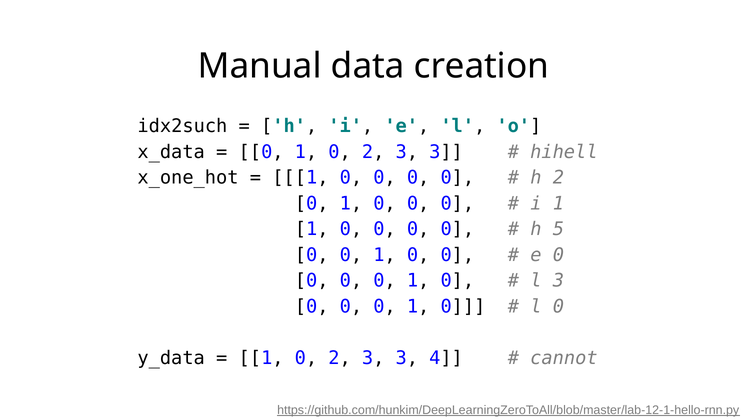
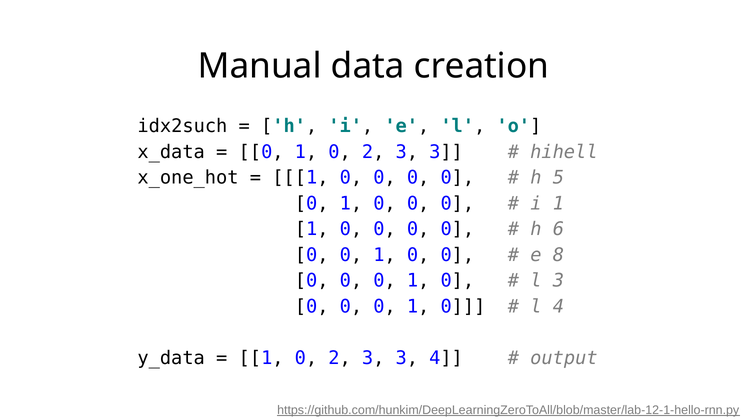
h 2: 2 -> 5 (558, 178)
5: 5 -> 6 (558, 229)
e 0: 0 -> 8 (558, 255)
l 0: 0 -> 4 (558, 307)
cannot: cannot -> output (564, 358)
